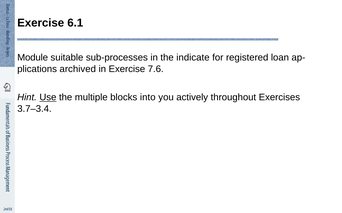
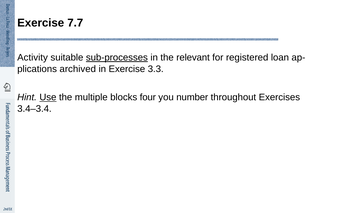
6.1: 6.1 -> 7.7 (75, 23)
Module: Module -> Activity (33, 58)
sub-processes underline: none -> present (117, 58)
indicate: indicate -> relevant (193, 58)
7.6: 7.6 -> 3.3 (156, 69)
into: into -> four (148, 98)
actively: actively -> number (192, 98)
3.7–3.4: 3.7–3.4 -> 3.4–3.4 (34, 109)
